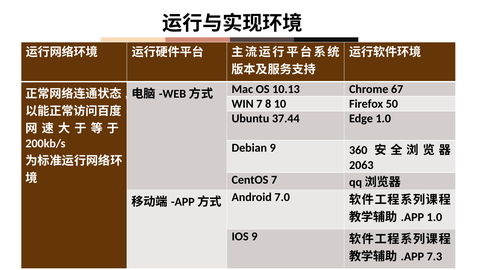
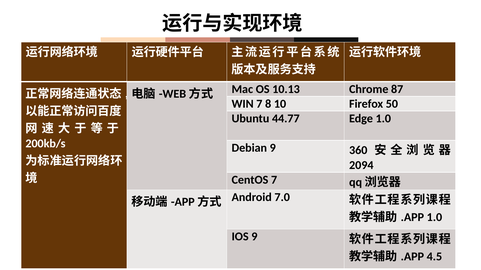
67: 67 -> 87 (397, 89)
37.44: 37.44 -> 44.77 (286, 119)
2063: 2063 -> 2094 (361, 165)
7.3: 7.3 -> 4.5 (434, 257)
